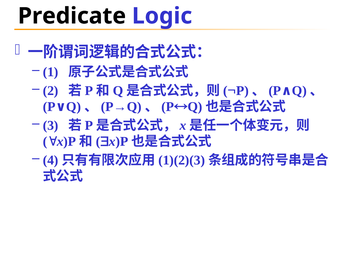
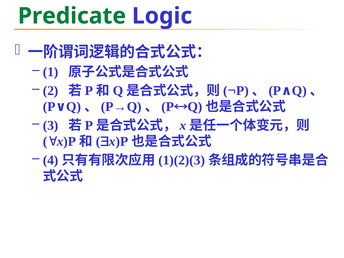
Predicate colour: black -> green (72, 16)
